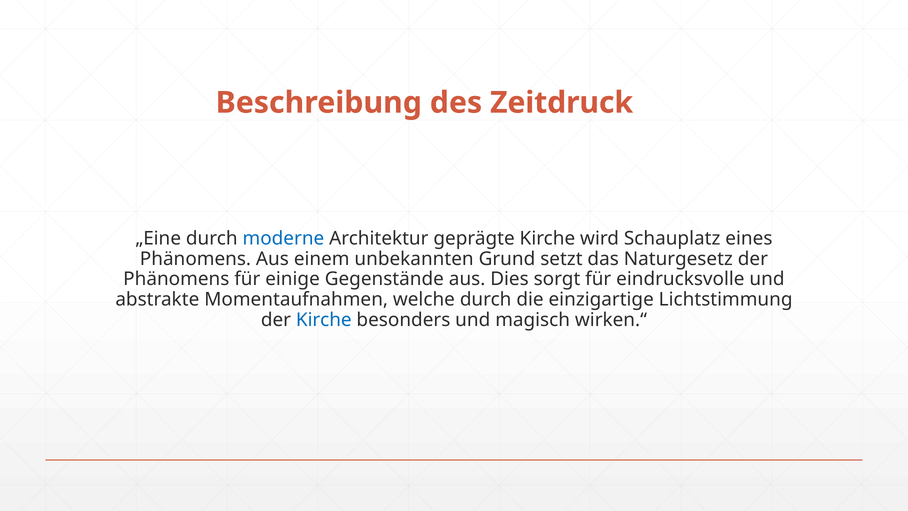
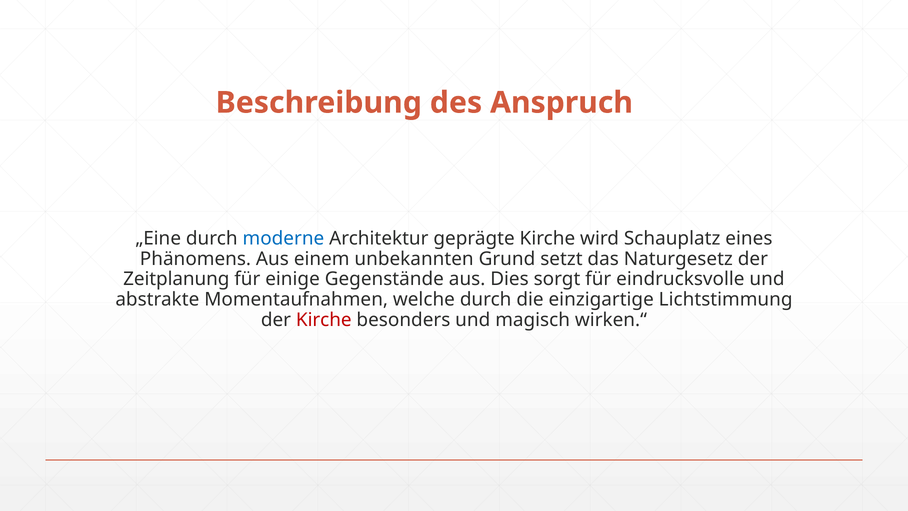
Zeitdruck: Zeitdruck -> Anspruch (562, 103)
Phänomens: Phänomens -> Zeitplanung (176, 279)
Kirche colour: blue -> red (324, 320)
